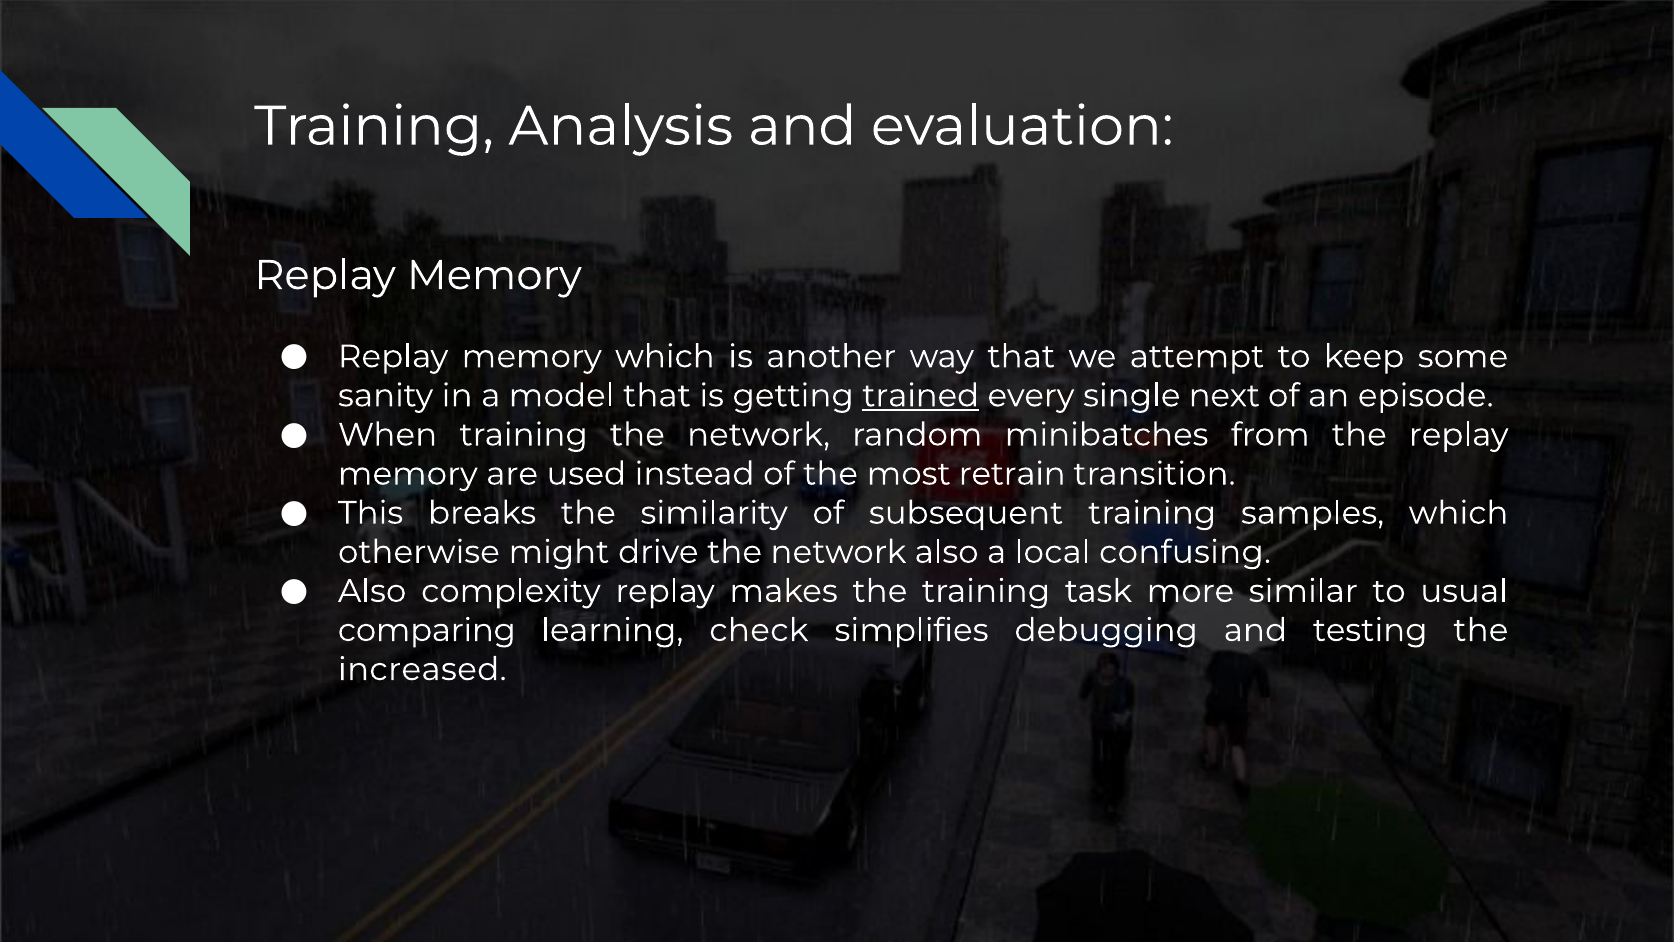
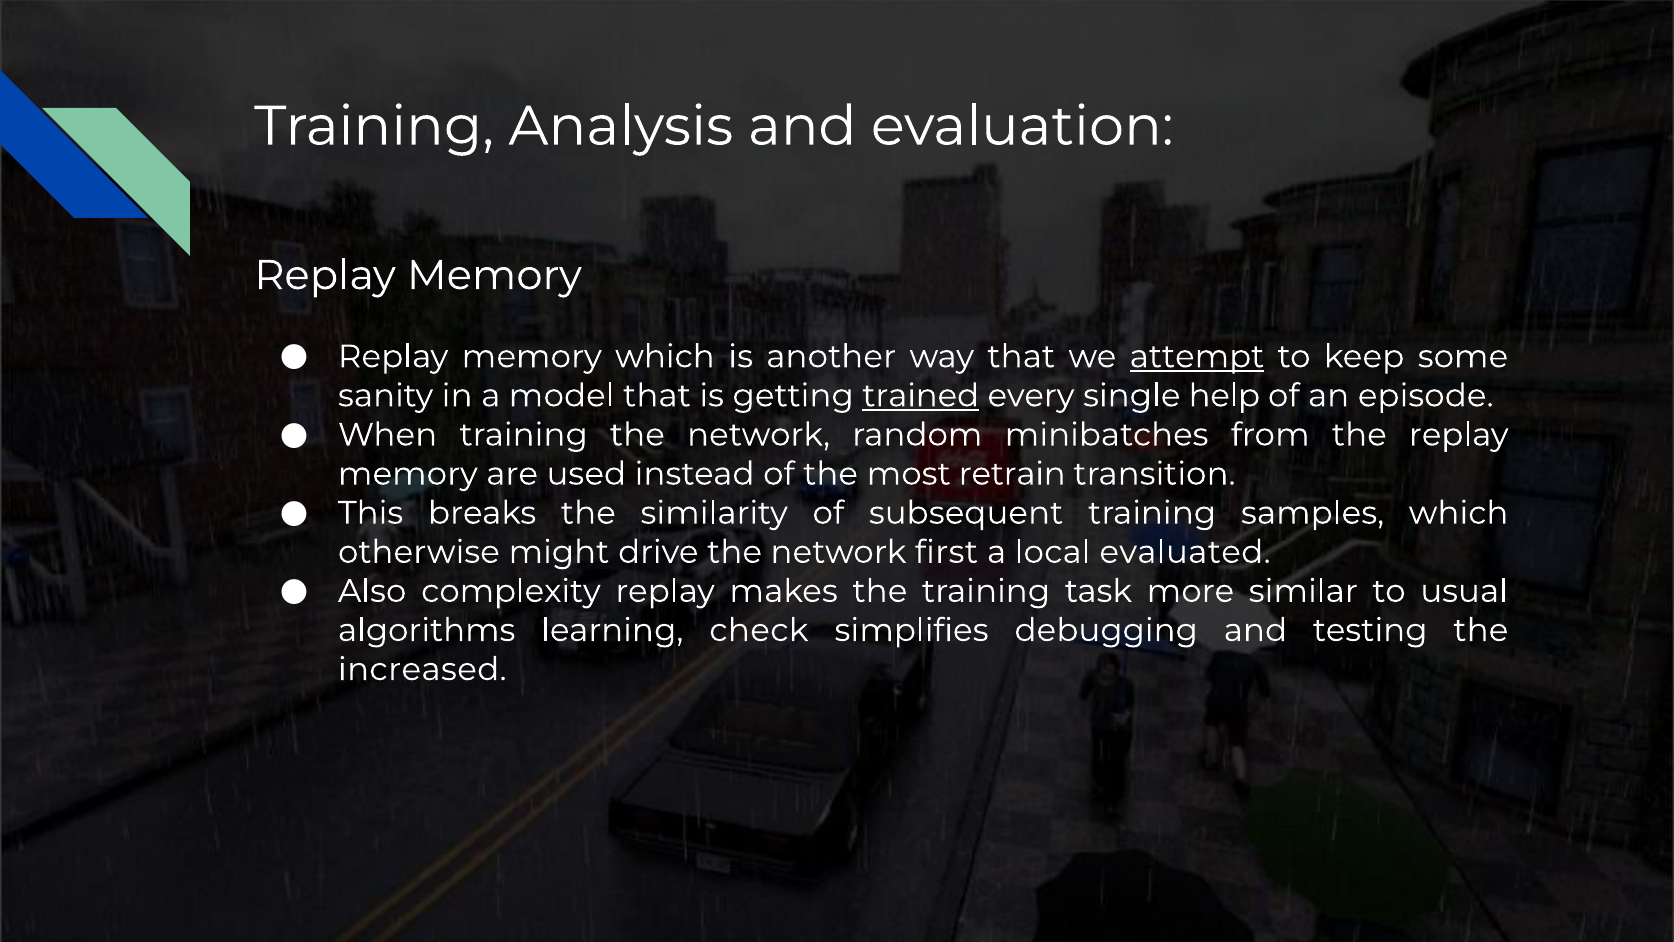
attempt underline: none -> present (1197, 356)
next: next -> help (1224, 396)
network also: also -> first (946, 552)
confusing: confusing -> evaluated (1185, 552)
comparing: comparing -> algorithms (427, 630)
